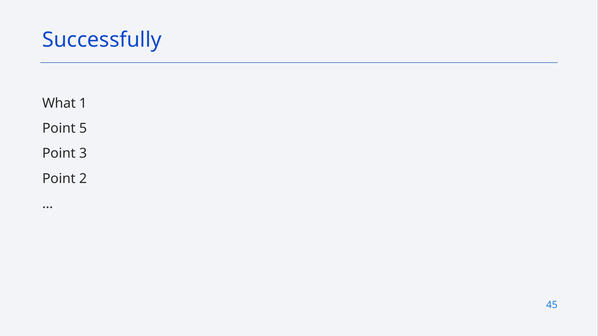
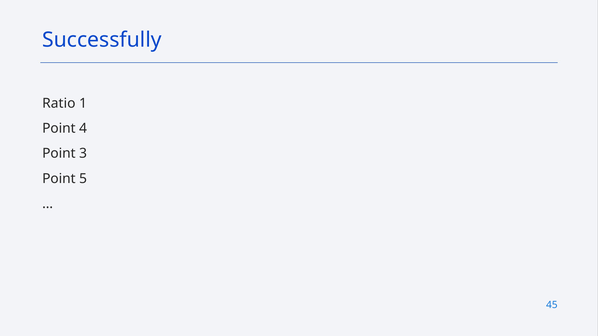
What: What -> Ratio (59, 103)
5: 5 -> 4 (83, 128)
2: 2 -> 5 (83, 179)
